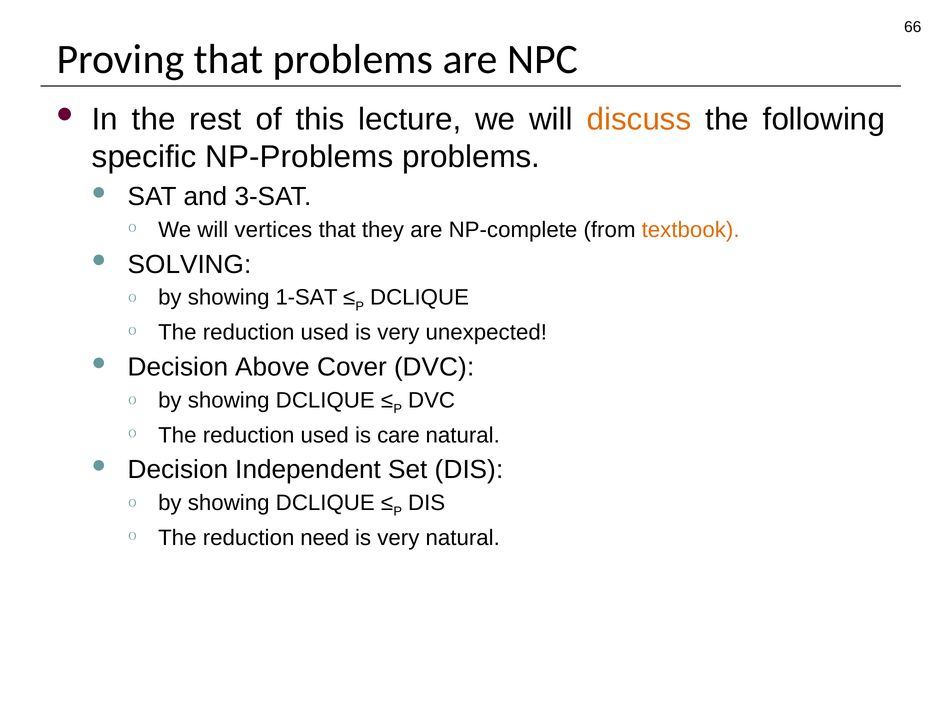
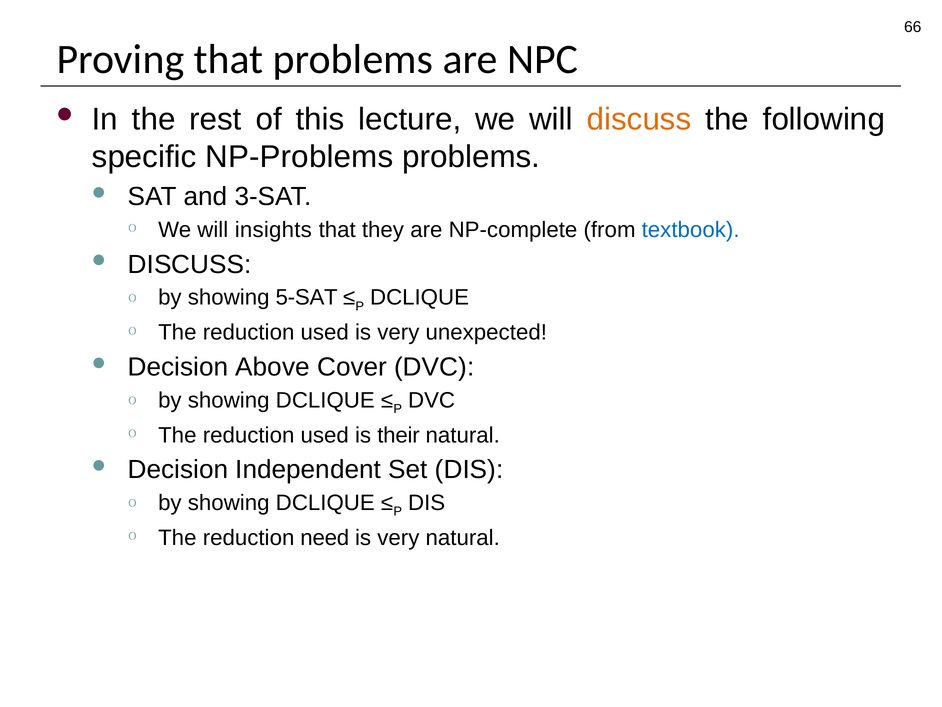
vertices: vertices -> insights (273, 230)
textbook colour: orange -> blue (691, 230)
SOLVING: SOLVING -> DISCUSS (190, 264)
1-SAT: 1-SAT -> 5-SAT (307, 297)
care: care -> their (398, 435)
